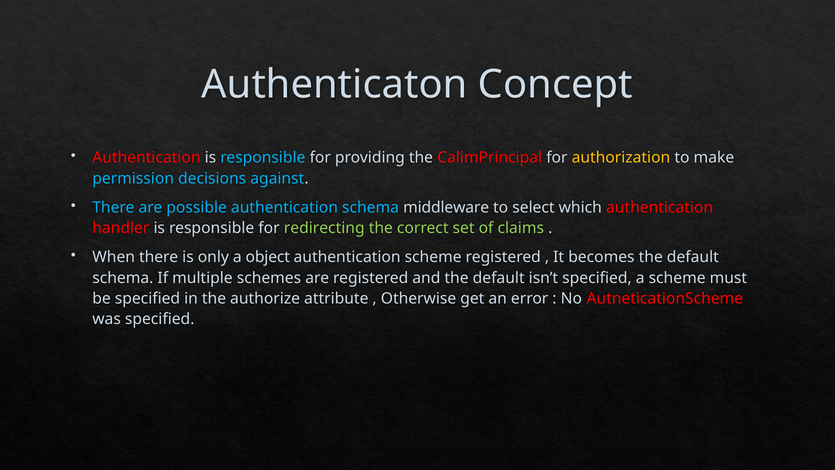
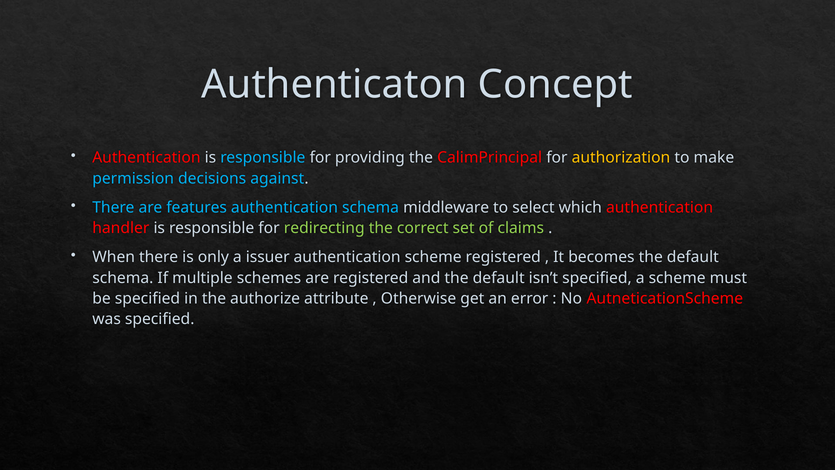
possible: possible -> features (197, 207)
object: object -> issuer (268, 257)
